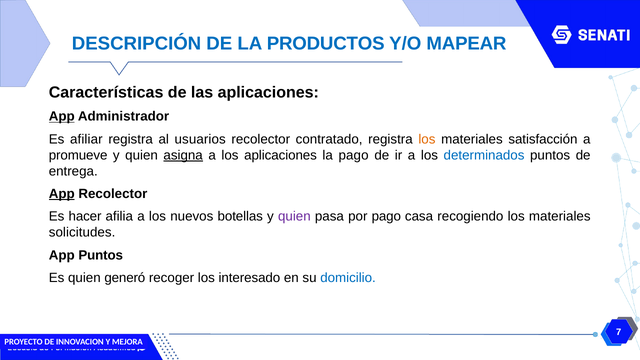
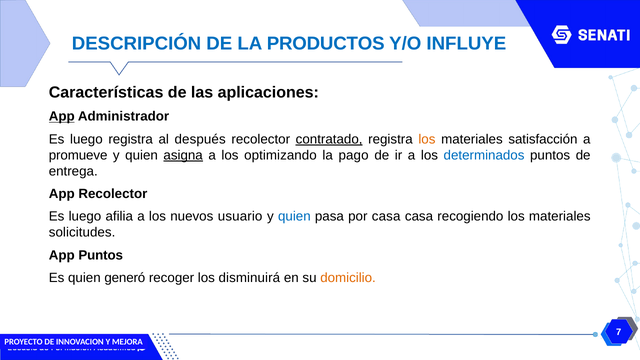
MAPEAR: MAPEAR -> INFLUYE (466, 44)
afiliar: afiliar -> luego (86, 139)
usuarios: usuarios -> después (200, 139)
contratado underline: none -> present (329, 139)
los aplicaciones: aplicaciones -> optimizando (280, 155)
App underline: present -> none (62, 194)
hacer: hacer -> luego (85, 217)
botellas: botellas -> usuario (240, 217)
quien colour: purple -> blue (294, 217)
por pago: pago -> casa (386, 217)
interesado: interesado -> disminuirá (249, 278)
domicilio colour: blue -> orange (348, 278)
